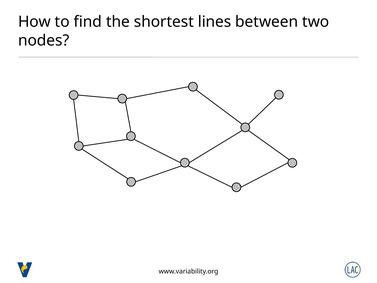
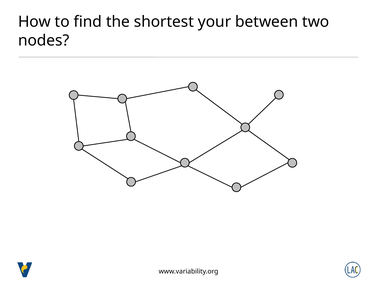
lines: lines -> your (214, 22)
